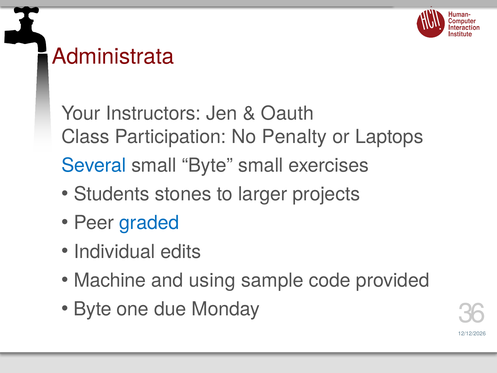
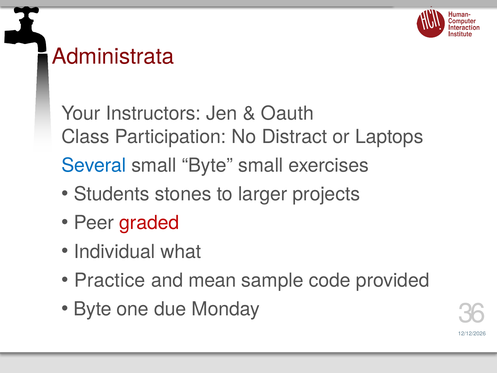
Penalty: Penalty -> Distract (294, 137)
graded colour: blue -> red (149, 223)
edits: edits -> what (181, 251)
Machine: Machine -> Practice (110, 280)
using: using -> mean (212, 280)
